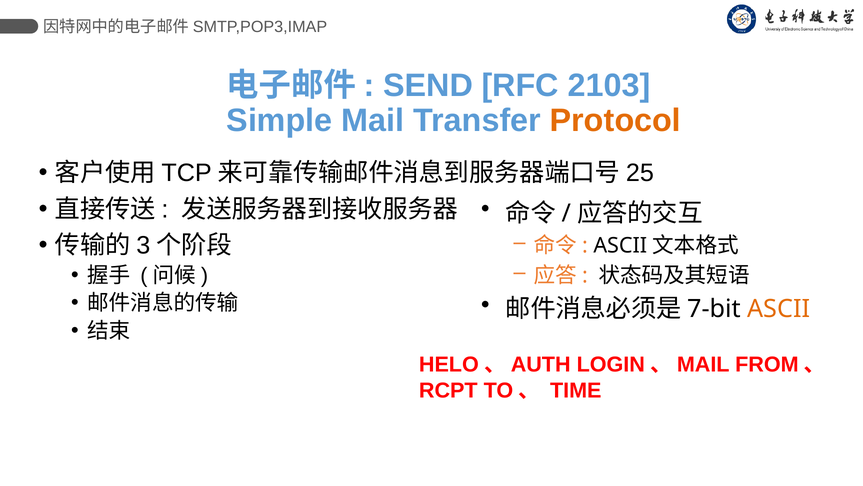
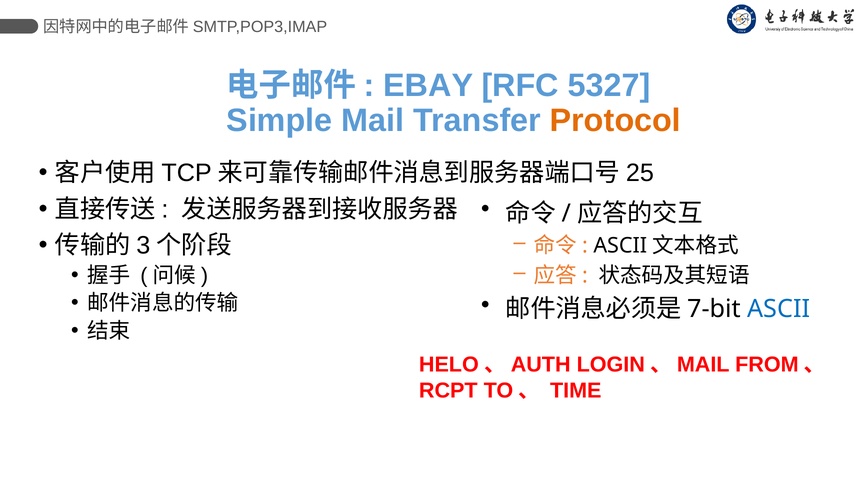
SEND: SEND -> EBAY (428, 86)
2103: 2103 -> 5327 (609, 86)
ASCII colour: orange -> blue (779, 309)
